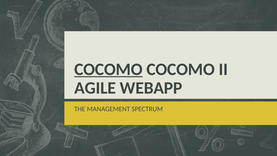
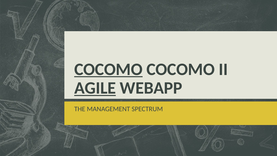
AGILE underline: none -> present (95, 88)
